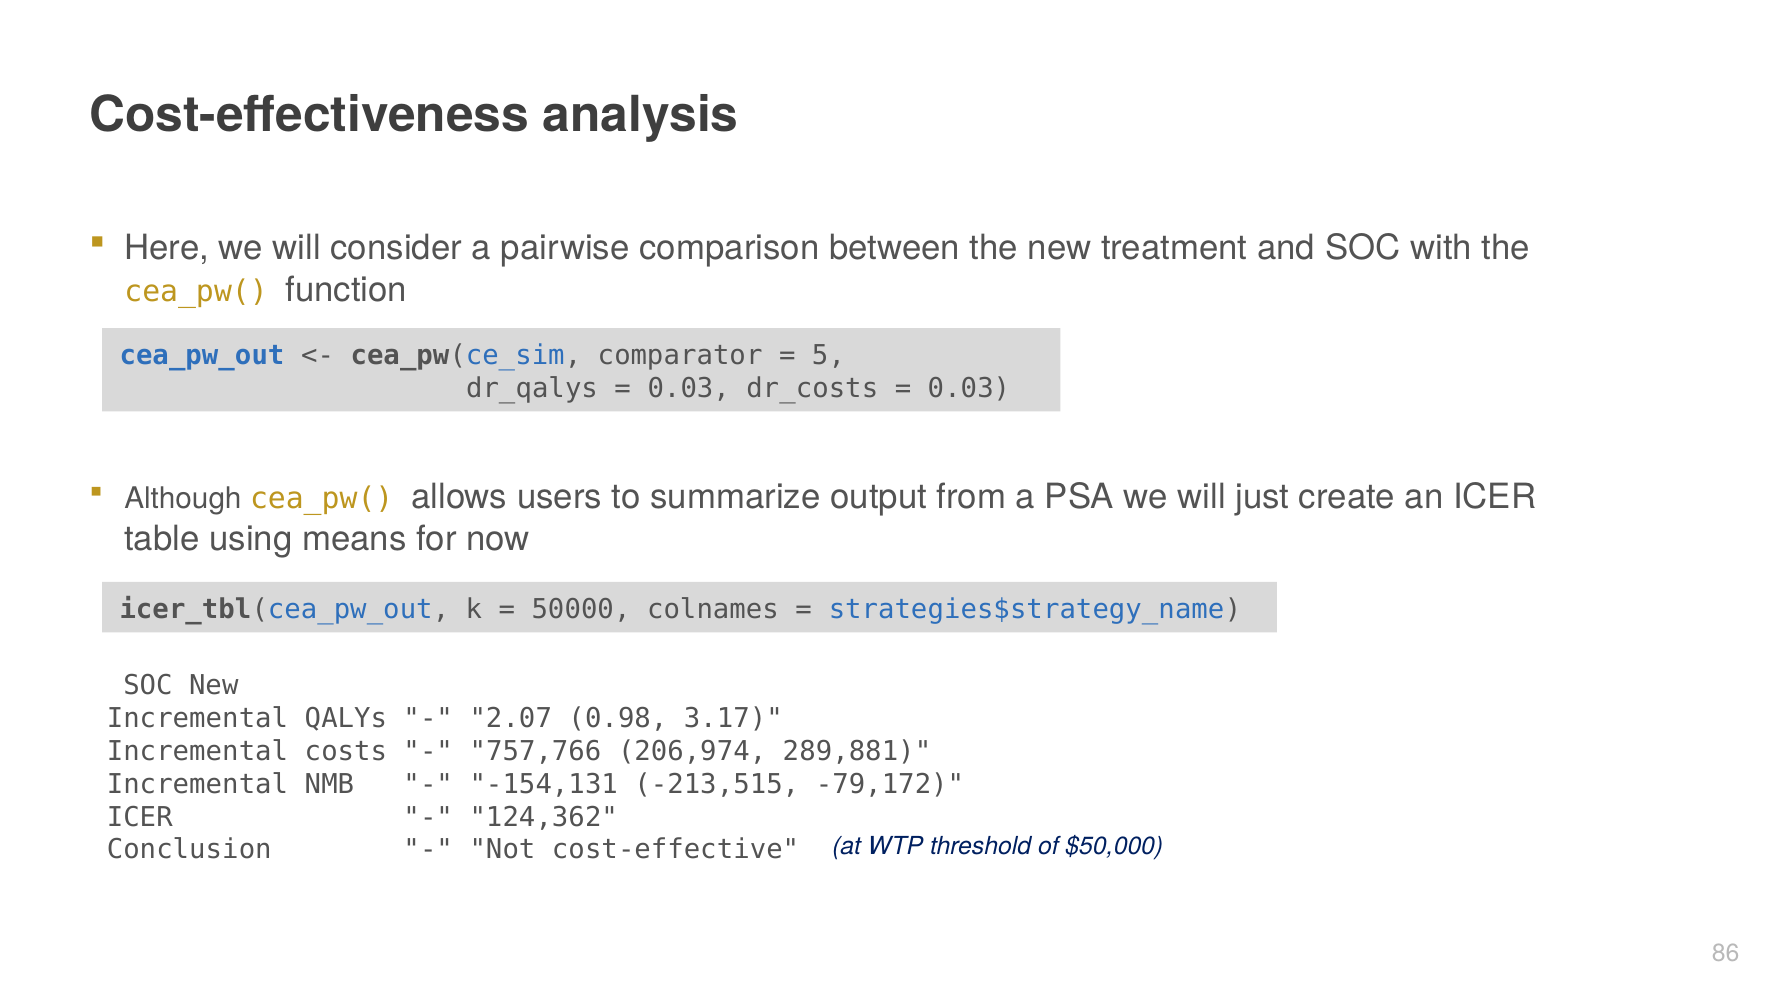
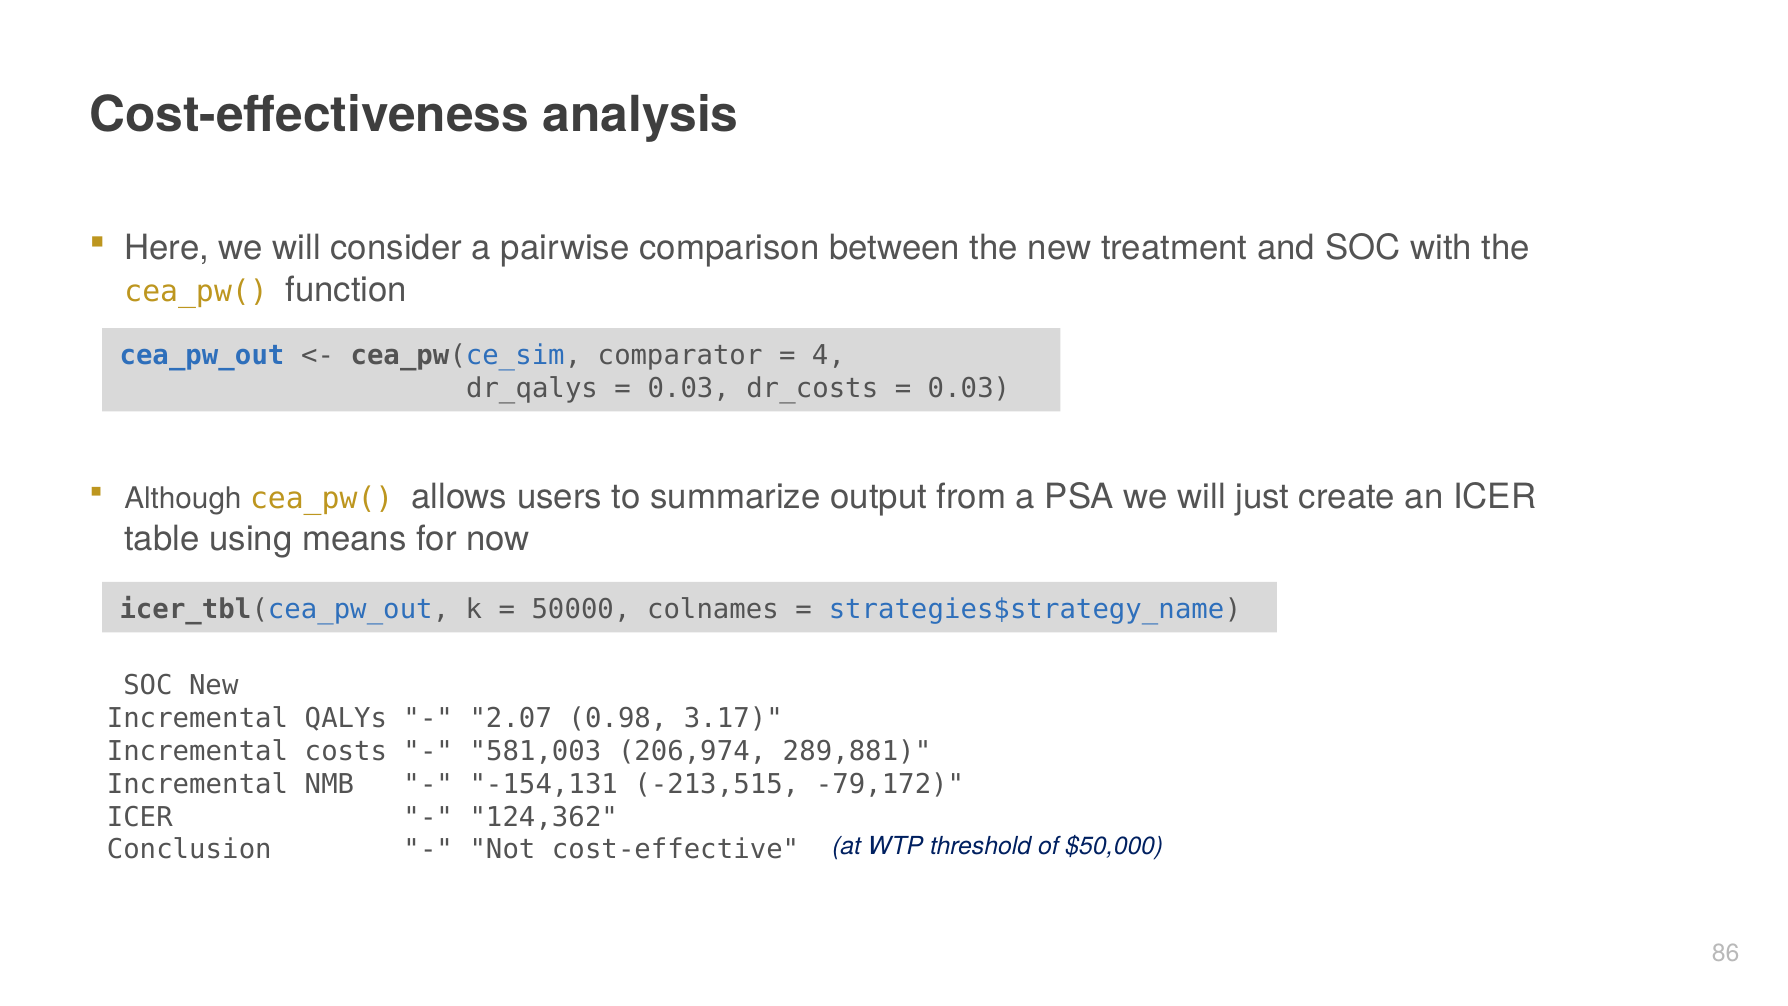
5: 5 -> 4 (828, 355)
757,766: 757,766 -> 581,003 (535, 751)
